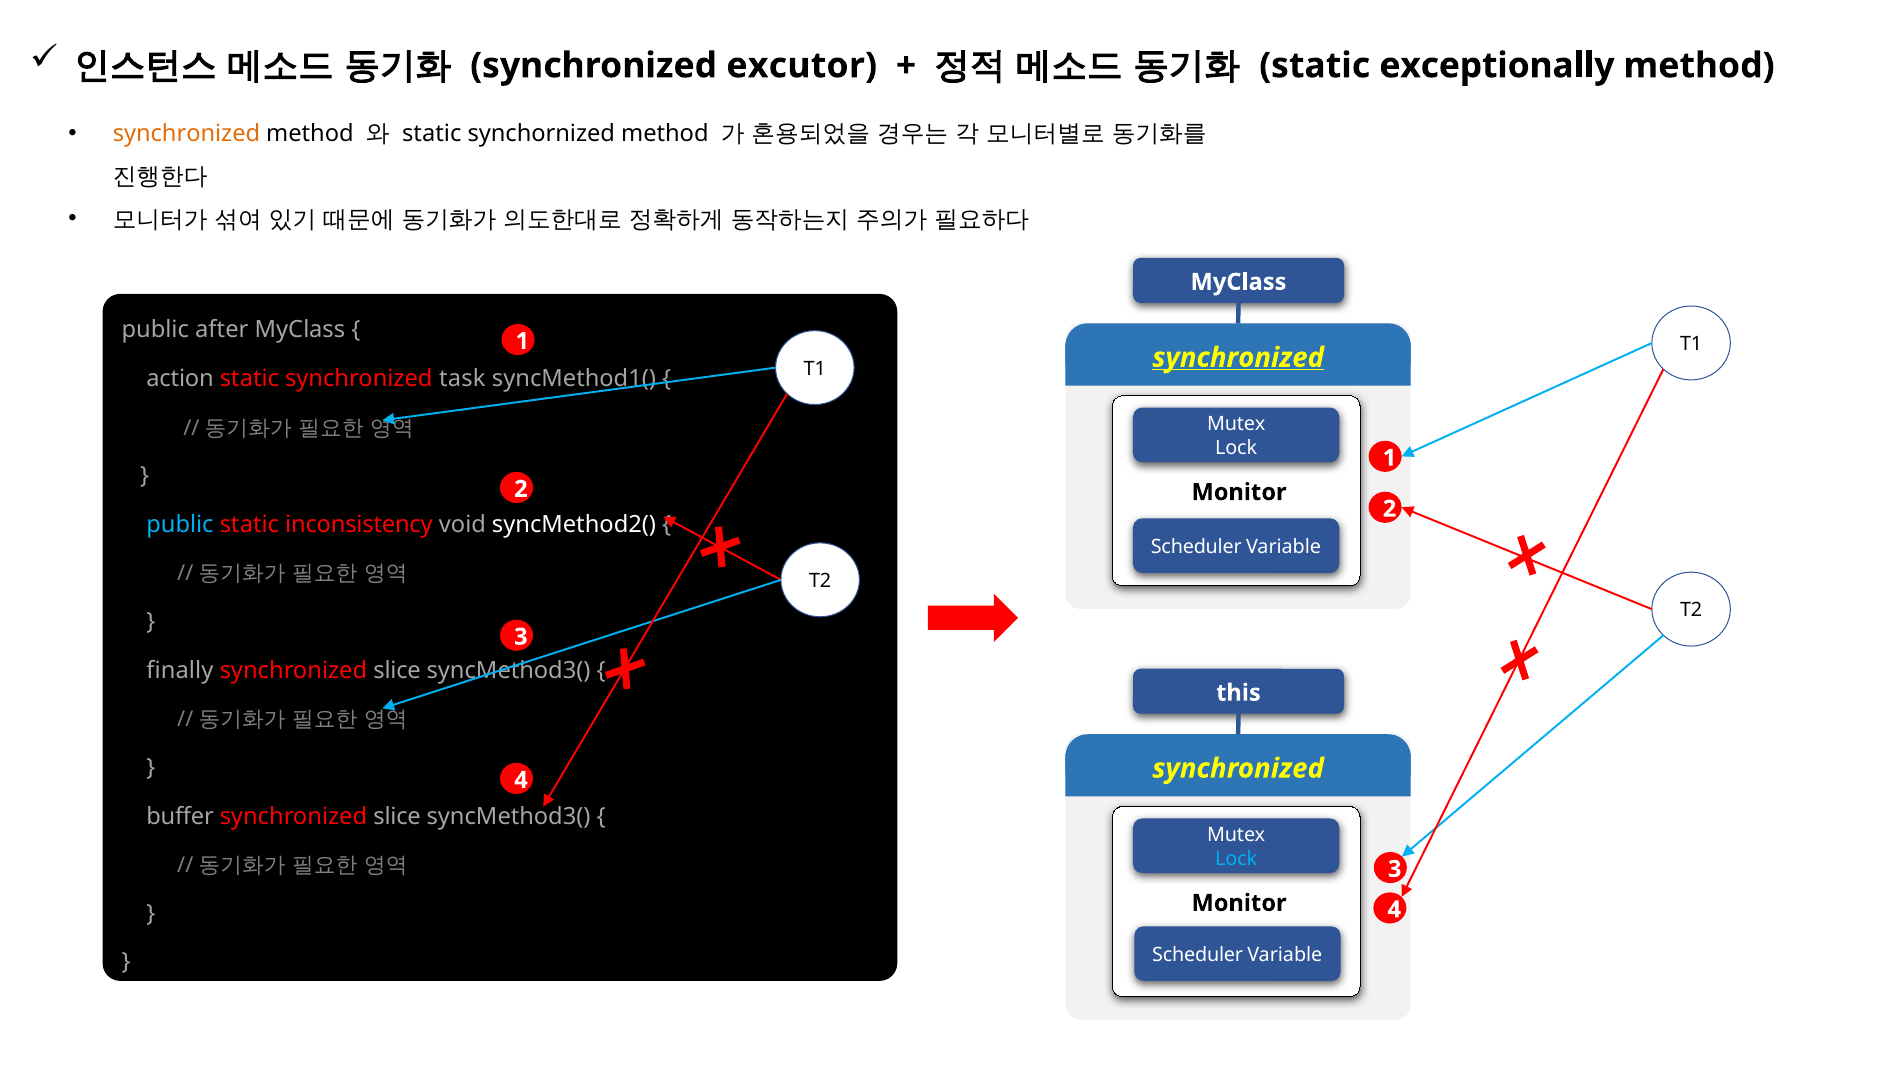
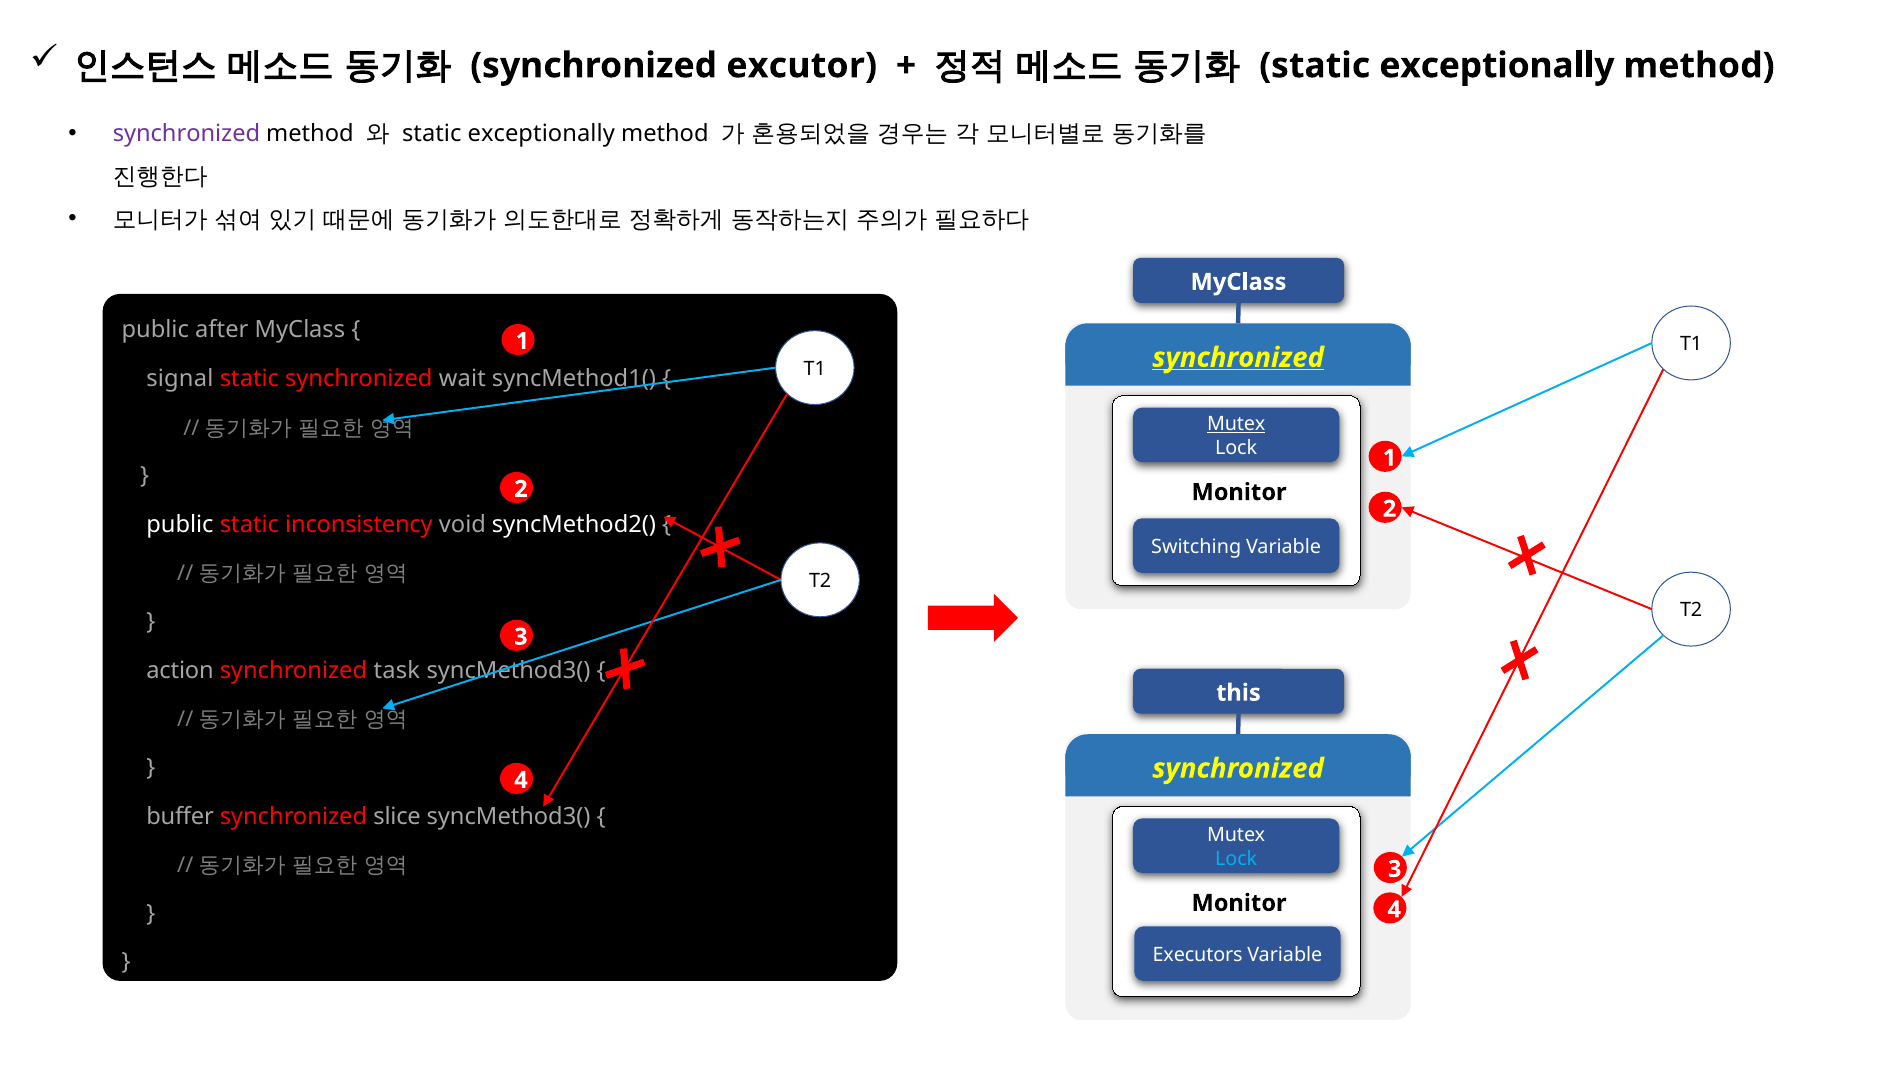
synchronized colour: orange -> purple (186, 134)
synchornized: synchornized -> exceptionally (541, 134)
action: action -> signal (180, 379)
task: task -> wait (462, 379)
Mutex underline: none -> present (1236, 424)
public colour: light blue -> white (180, 525)
Scheduler: Scheduler -> Switching (1196, 547)
finally: finally -> action (180, 670)
slice: slice -> task (397, 670)
Scheduler: Scheduler -> Executors (1198, 955)
